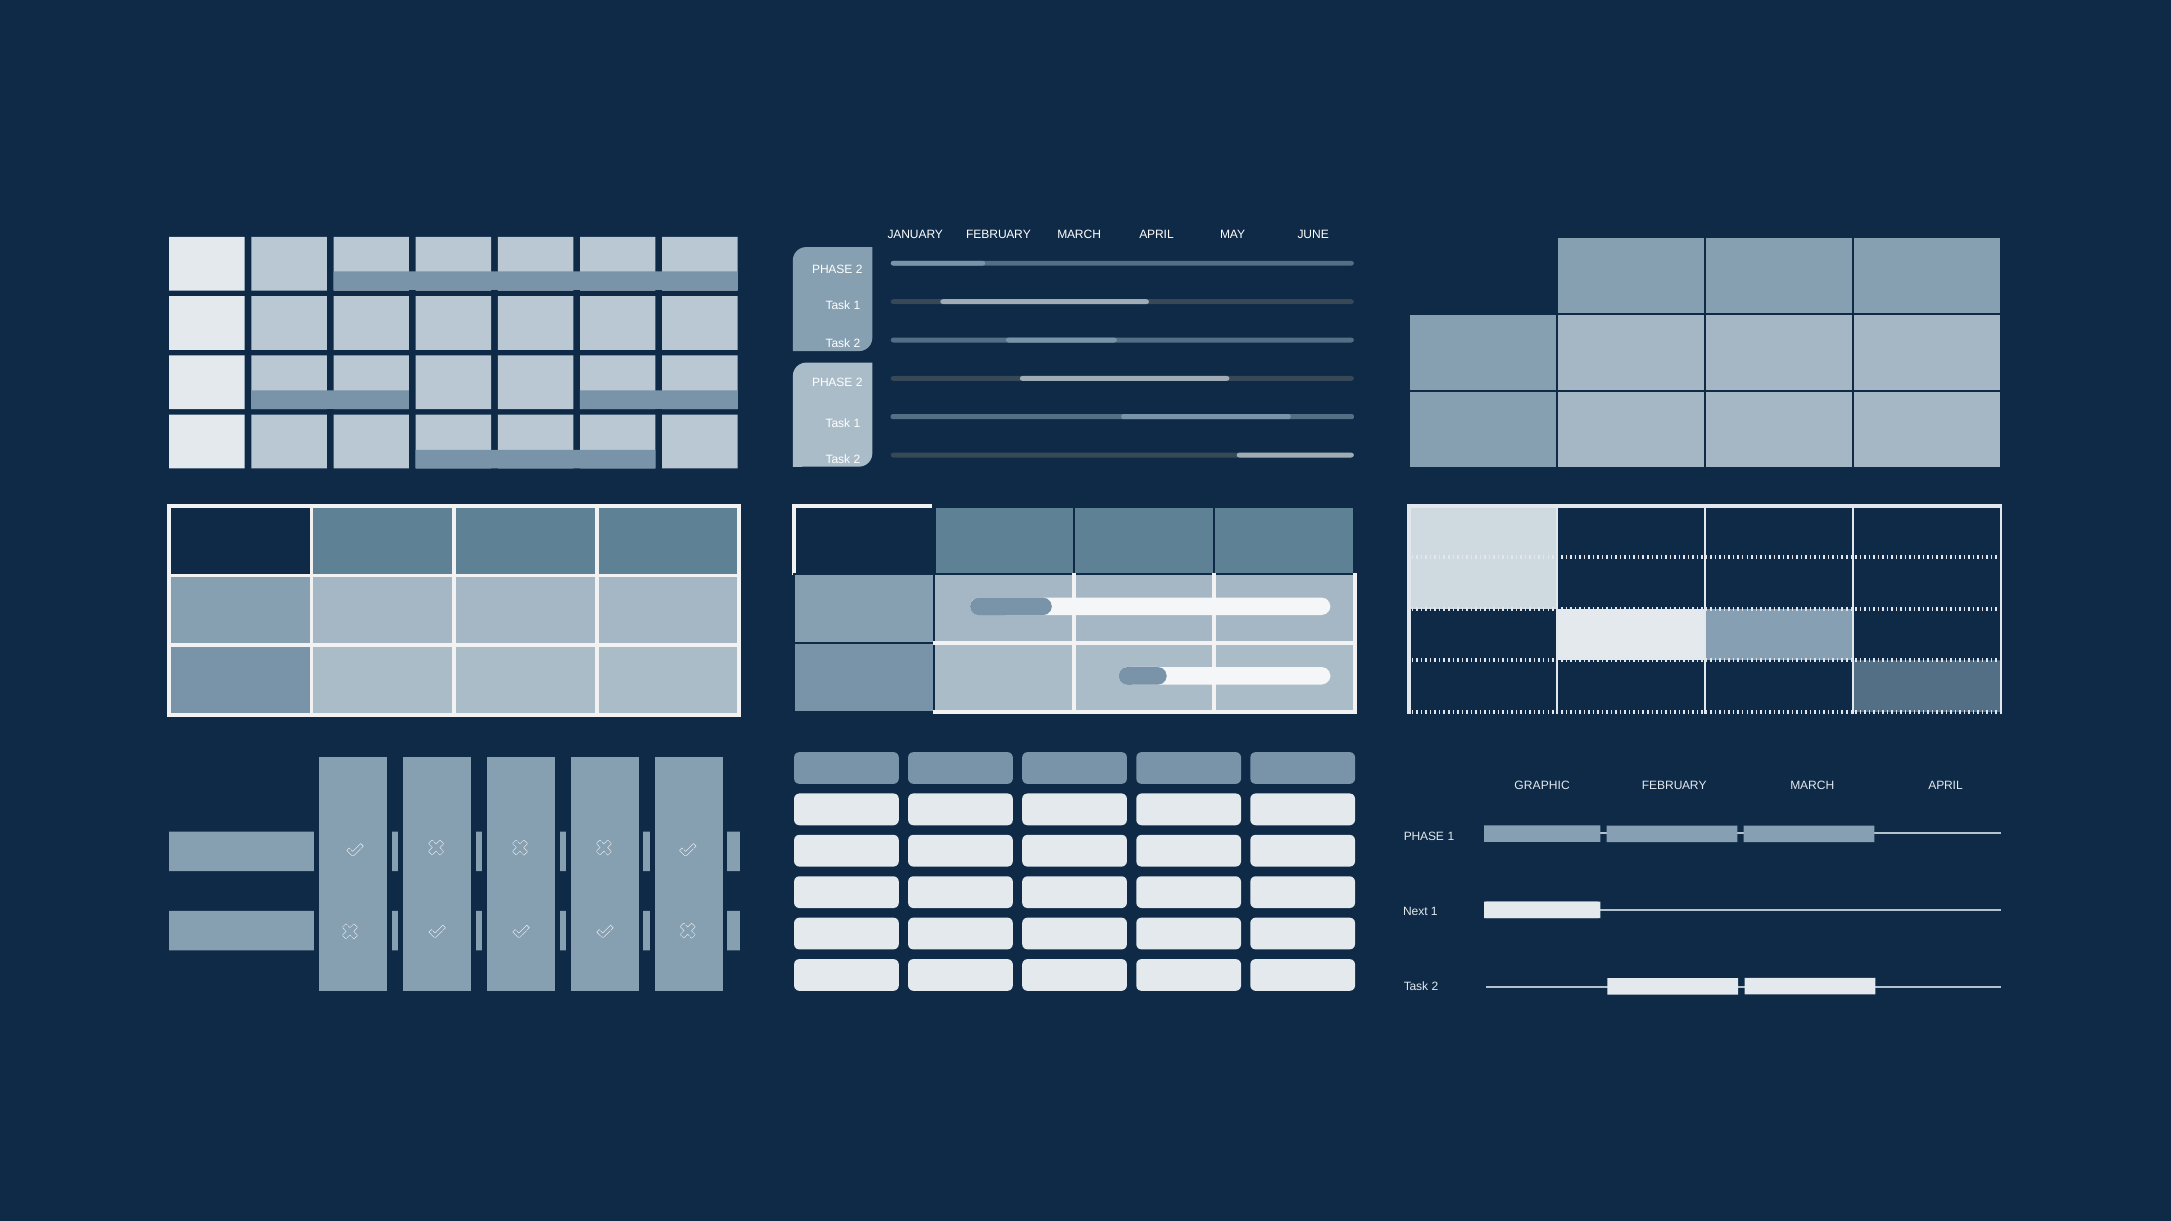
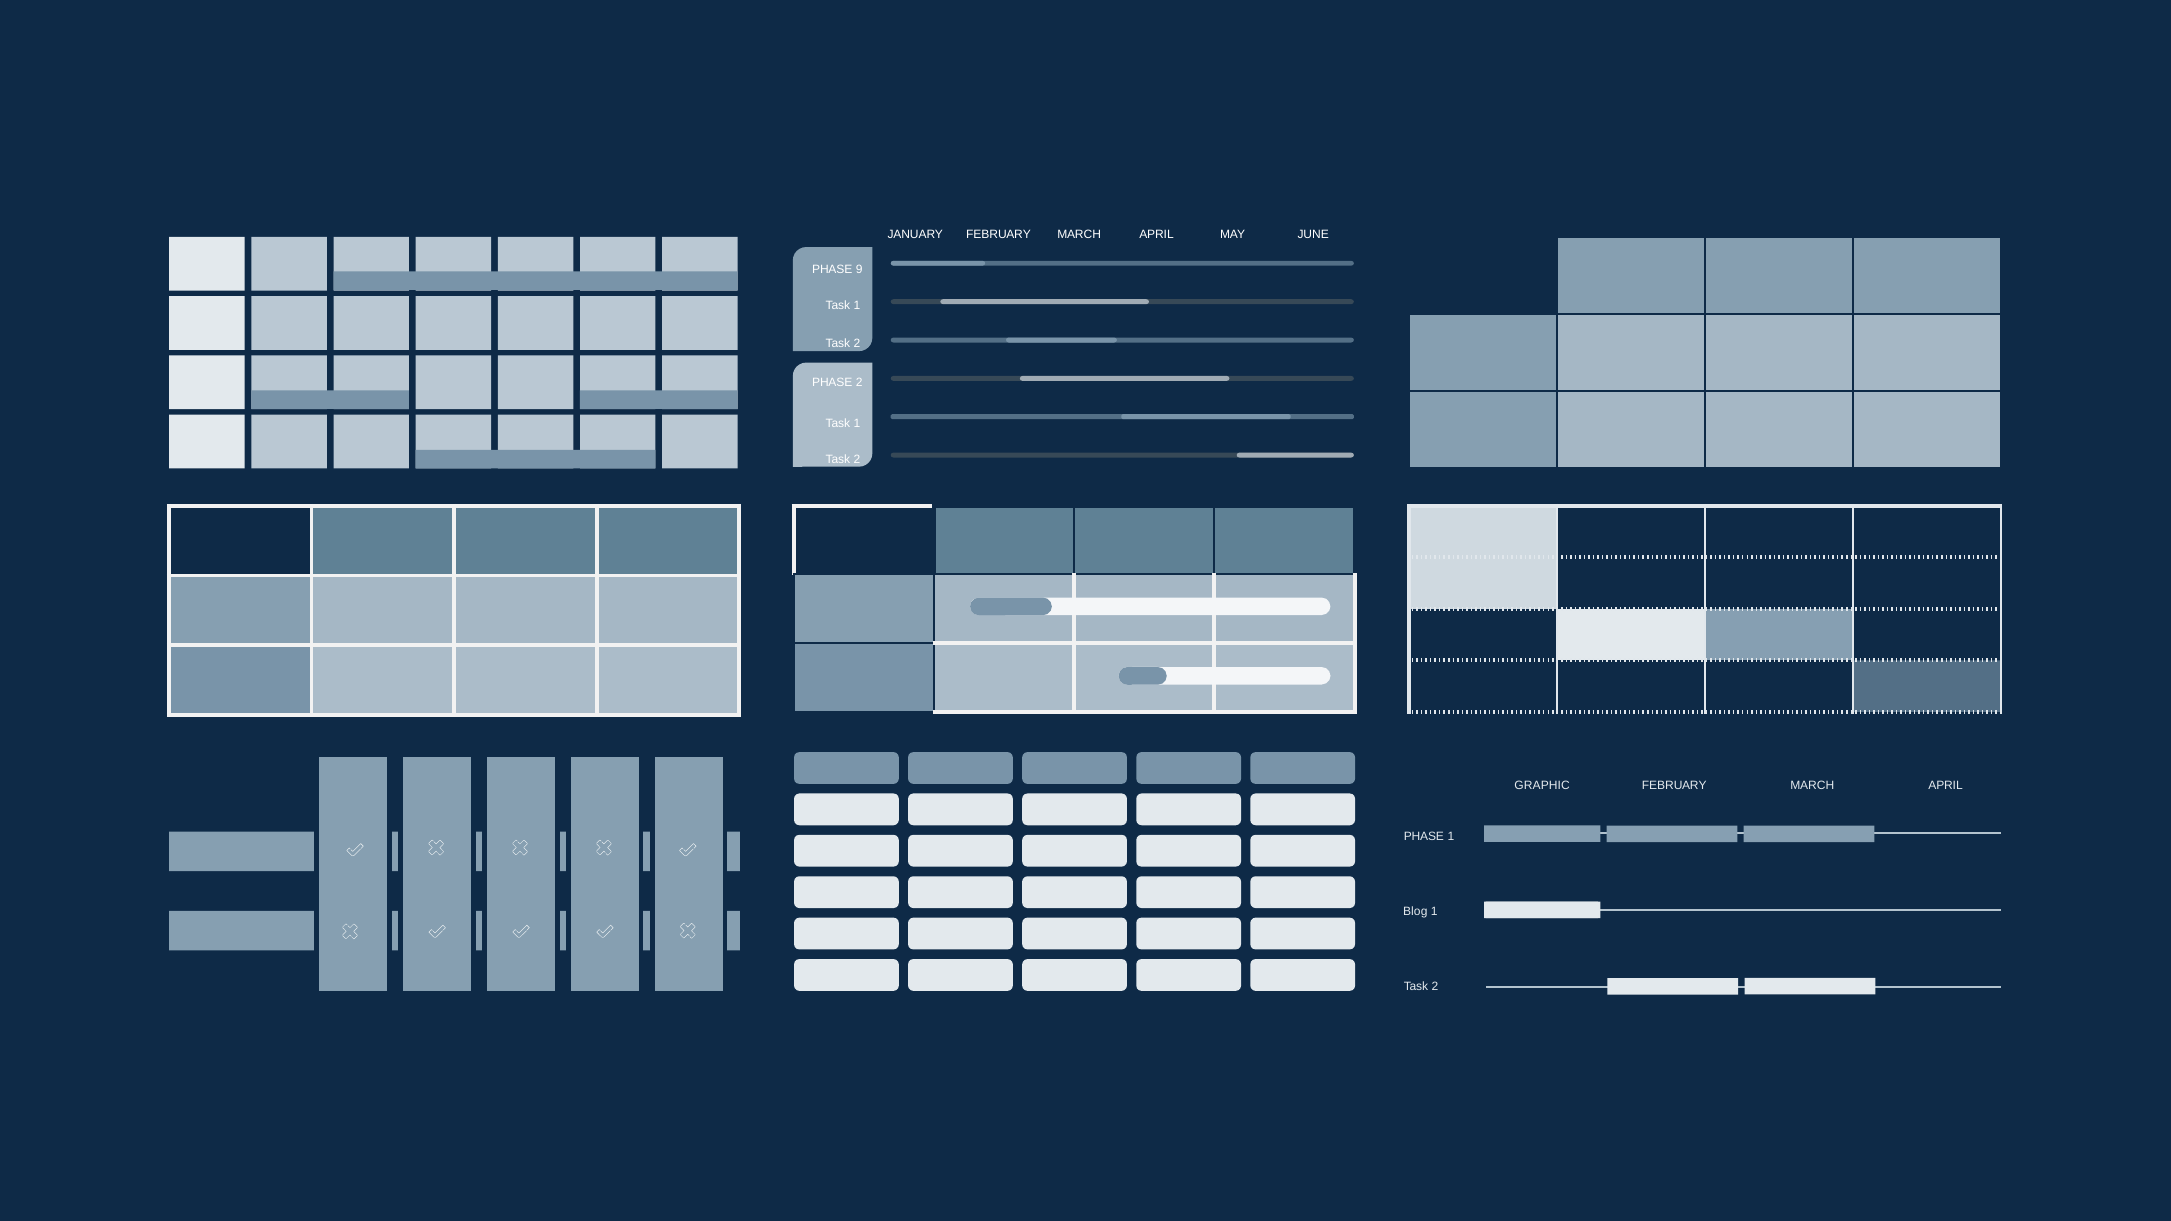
2: 2 -> 9 (859, 269)
Next: Next -> Blog (1415, 912)
